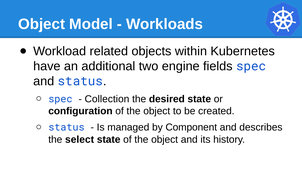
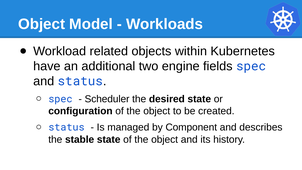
Collection: Collection -> Scheduler (107, 99)
select: select -> stable (80, 139)
